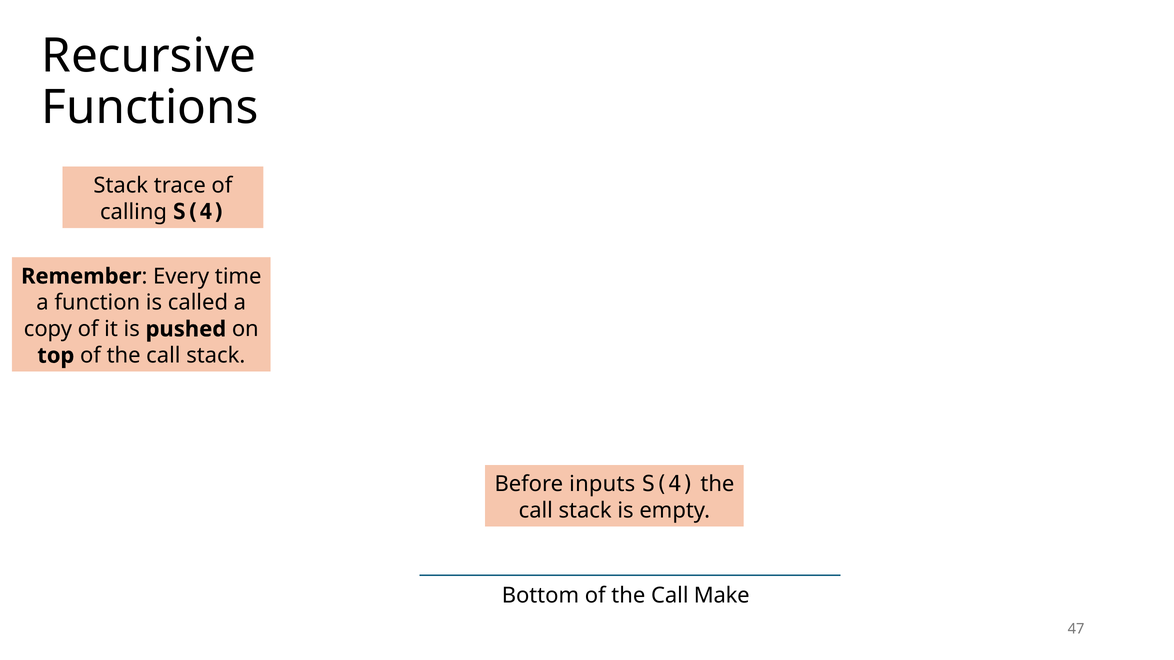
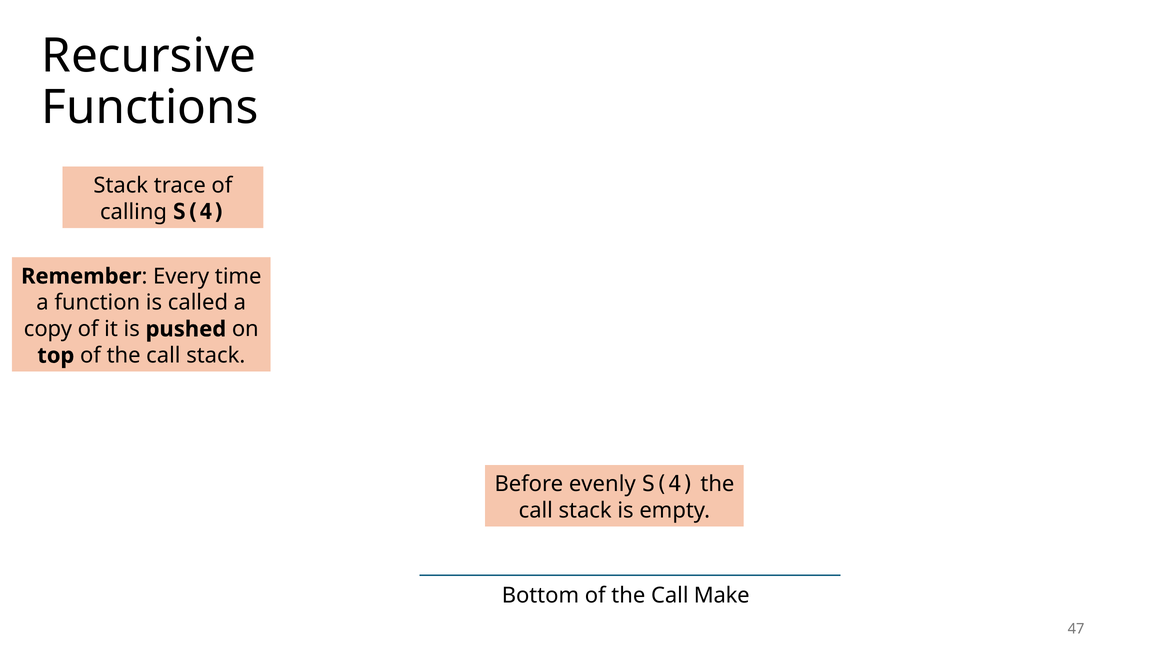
inputs: inputs -> evenly (602, 484)
